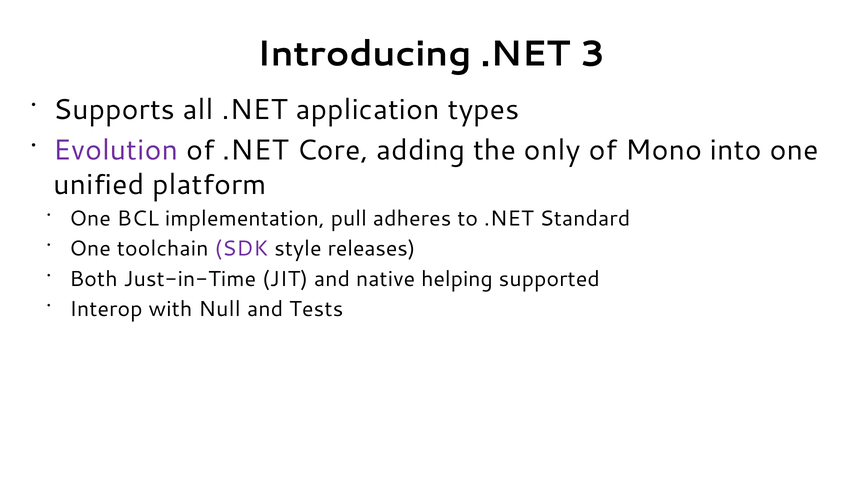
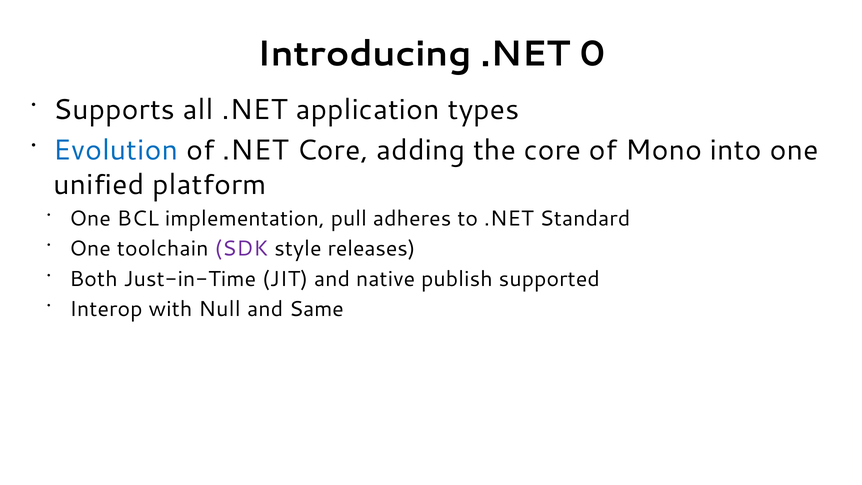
3: 3 -> 0 (592, 54)
Evolution colour: purple -> blue (116, 150)
the only: only -> core (553, 150)
helping: helping -> publish (457, 279)
Tests: Tests -> Same (316, 309)
